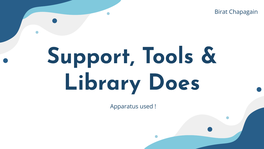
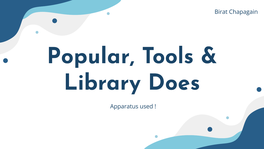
Support: Support -> Popular (91, 56)
